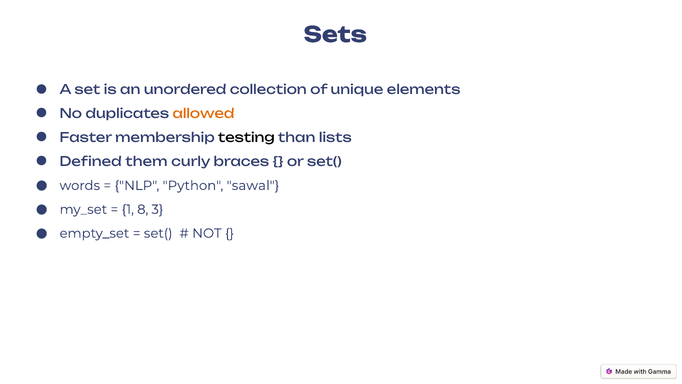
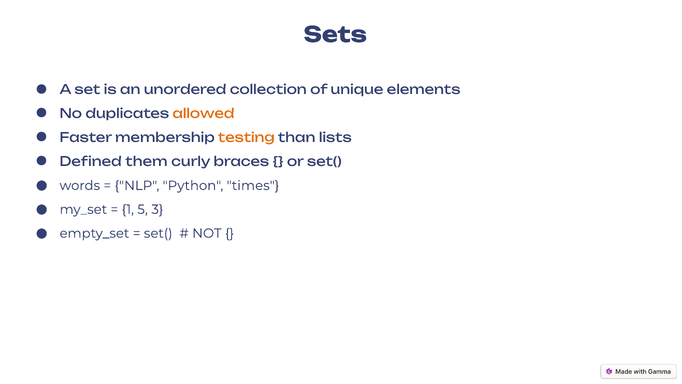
testing colour: black -> orange (246, 138)
sawal: sawal -> times (253, 185)
8: 8 -> 5 (143, 209)
